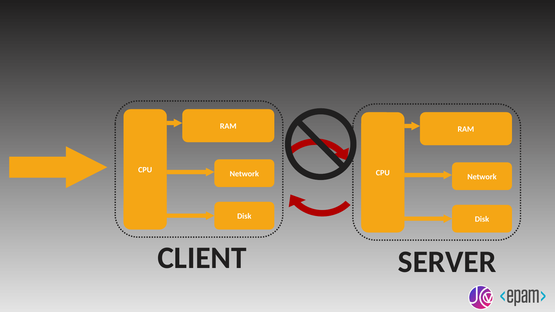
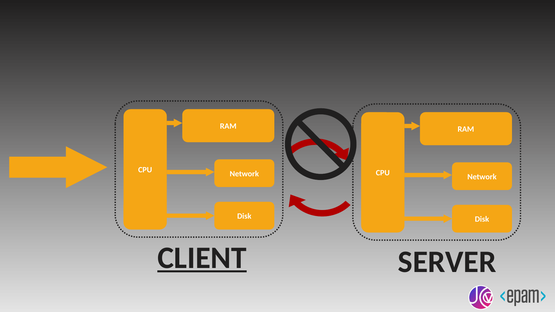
CLIENT underline: none -> present (202, 258)
